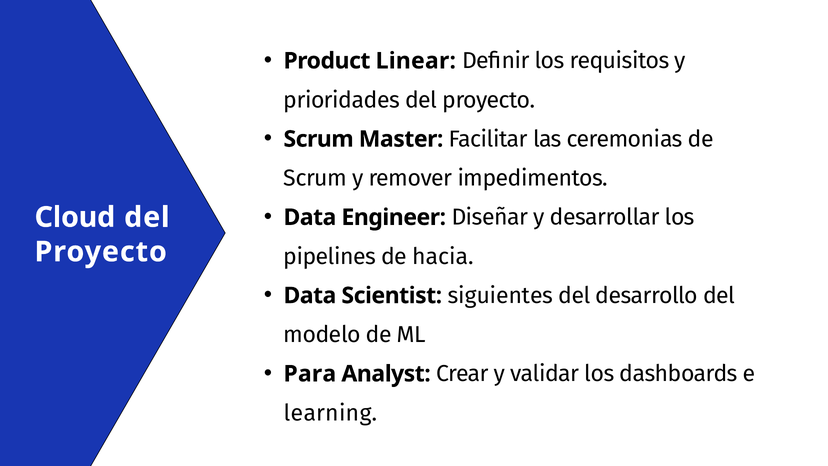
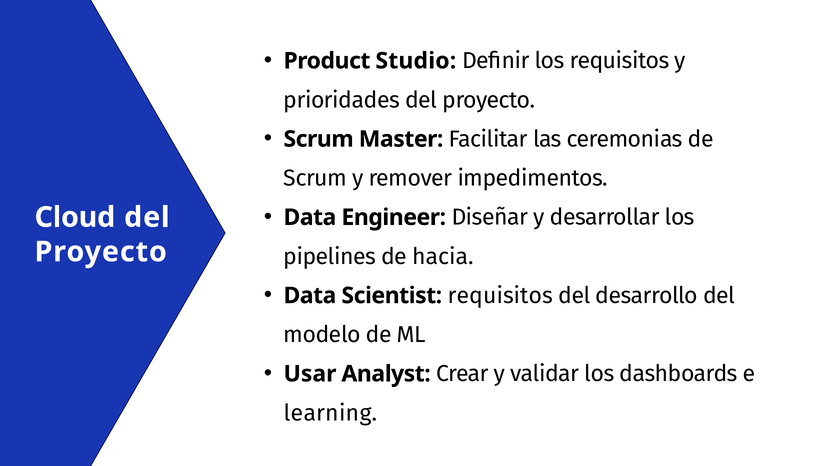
Linear: Linear -> Studio (416, 61)
Scientist siguientes: siguientes -> requisitos (500, 295)
Para: Para -> Usar (310, 374)
